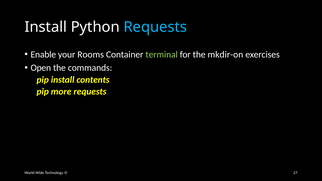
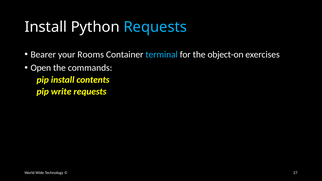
Enable: Enable -> Bearer (43, 54)
terminal colour: light green -> light blue (162, 54)
mkdir-on: mkdir-on -> object-on (226, 54)
more: more -> write (61, 92)
